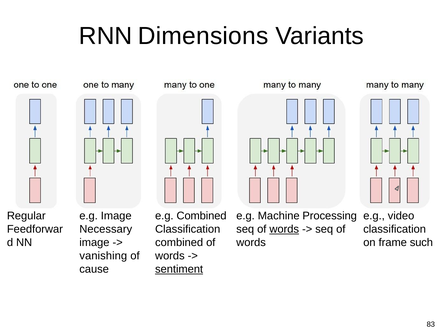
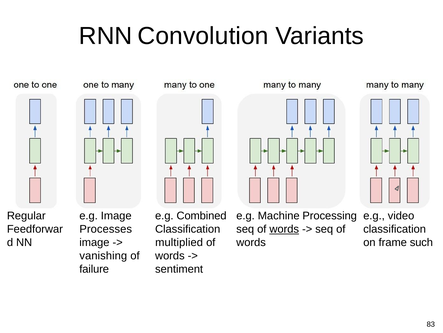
Dimensions: Dimensions -> Convolution (203, 36)
Necessary: Necessary -> Processes (106, 229)
combined: combined -> multiplied (179, 242)
cause: cause -> failure (94, 269)
sentiment underline: present -> none (179, 269)
